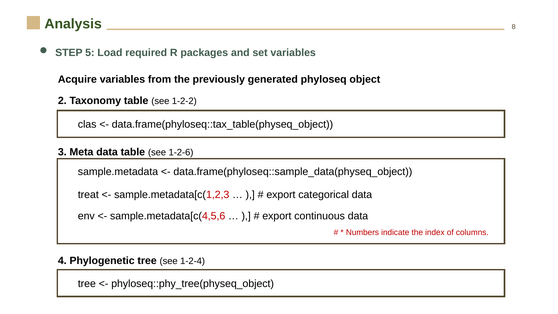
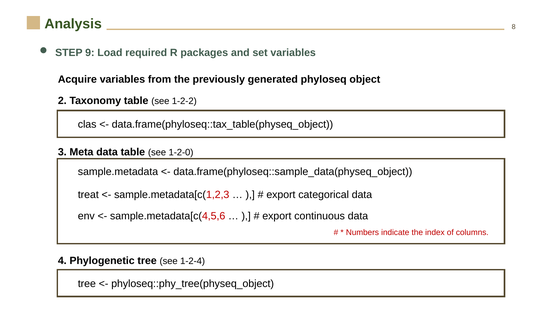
5: 5 -> 9 (90, 53)
1-2-6: 1-2-6 -> 1-2-0 (181, 152)
